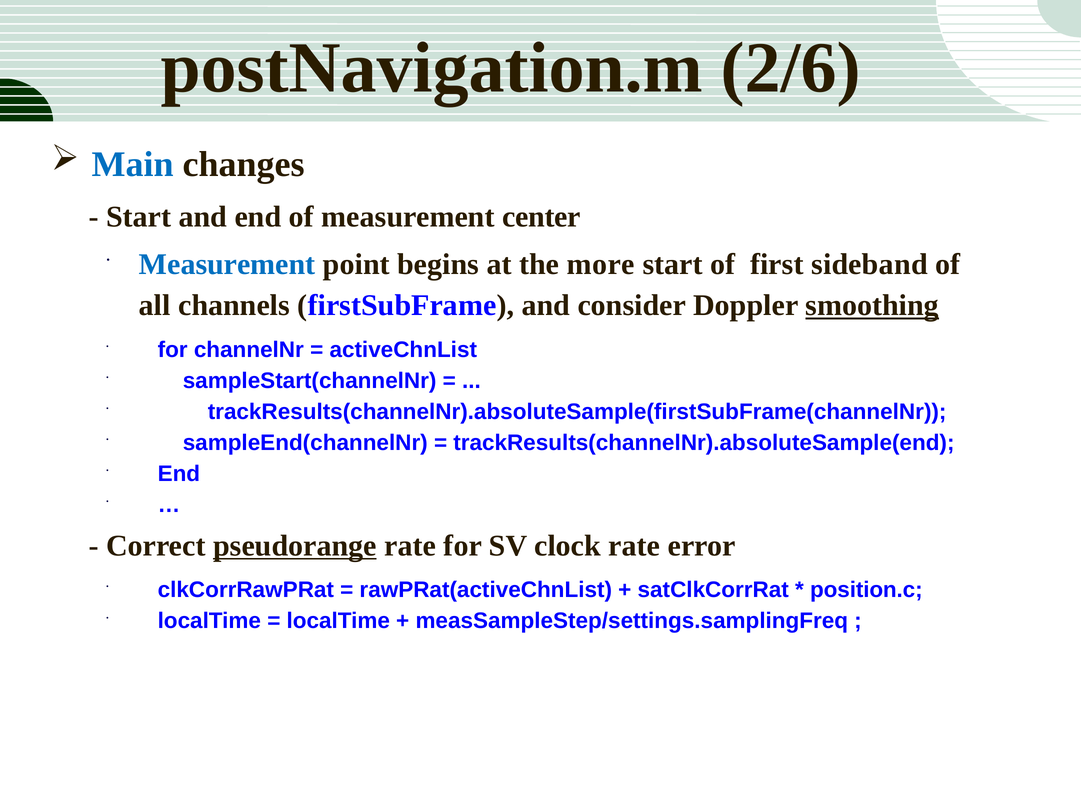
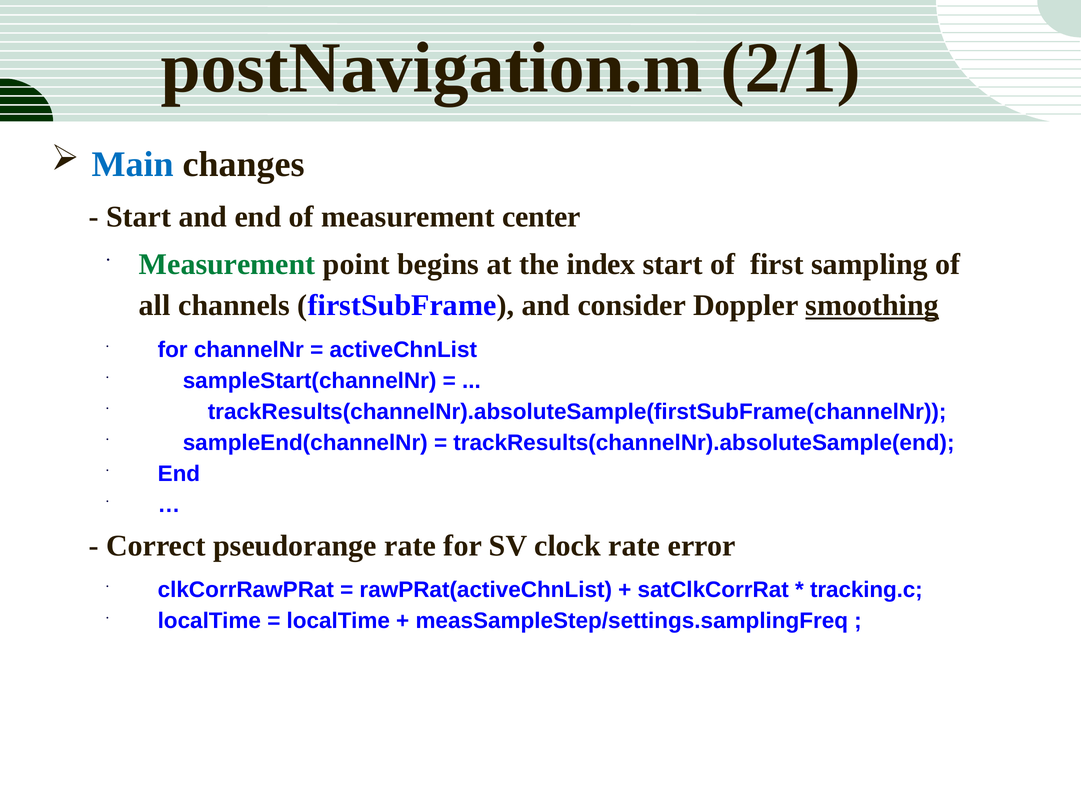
2/6: 2/6 -> 2/1 (791, 68)
Measurement colour: blue -> green (227, 264)
more: more -> index (601, 264)
sideband: sideband -> sampling (870, 264)
pseudorange underline: present -> none (295, 546)
position.c: position.c -> tracking.c (866, 590)
